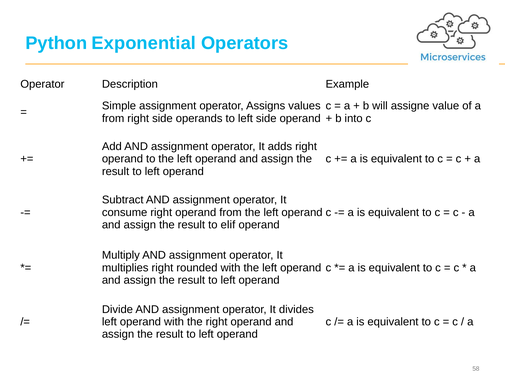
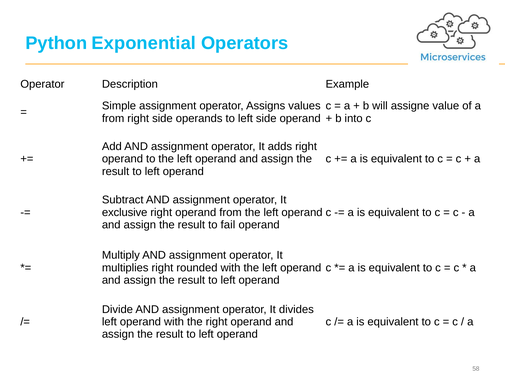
consume: consume -> exclusive (125, 213)
elif: elif -> fail (228, 225)
